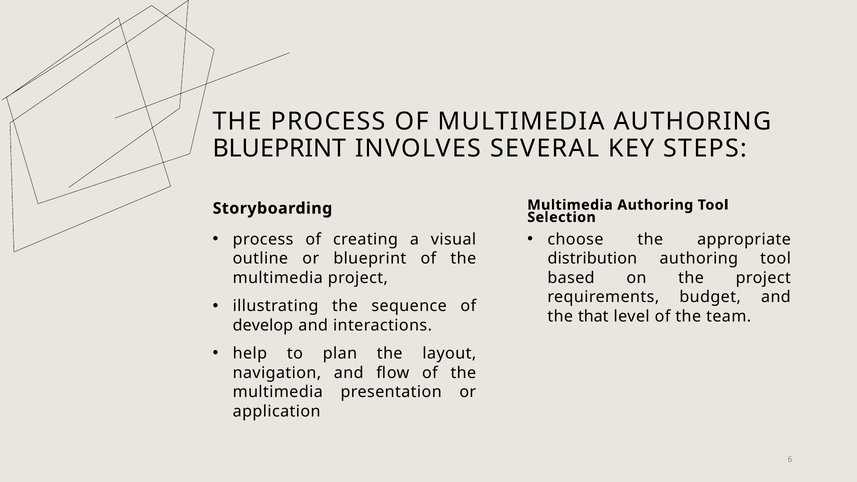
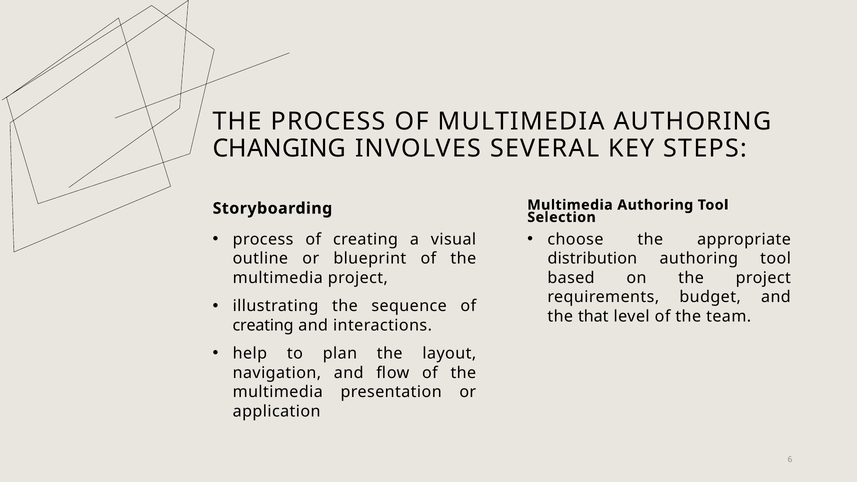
BLUEPRINT: BLUEPRINT -> CHANGING (279, 148)
develop: develop -> creating (263, 325)
